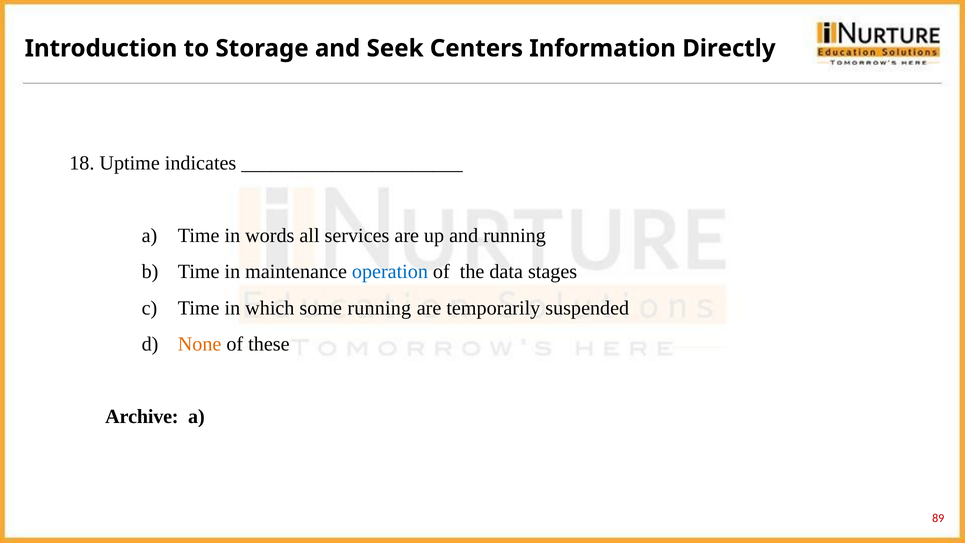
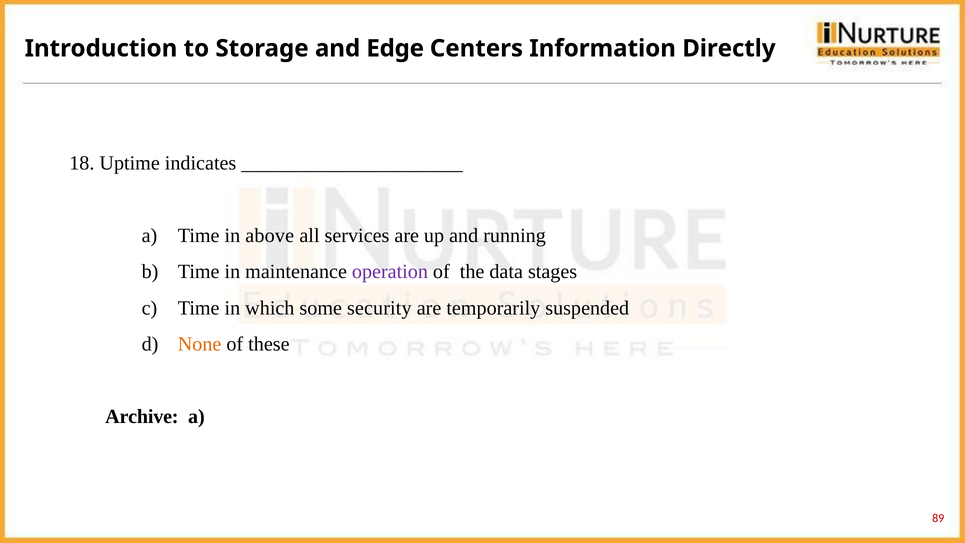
Seek: Seek -> Edge (395, 48)
words: words -> above (270, 235)
operation colour: blue -> purple (390, 272)
some running: running -> security (379, 308)
